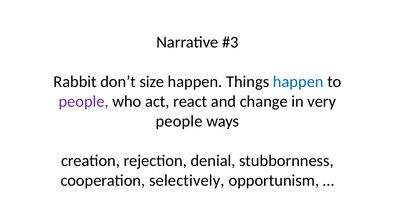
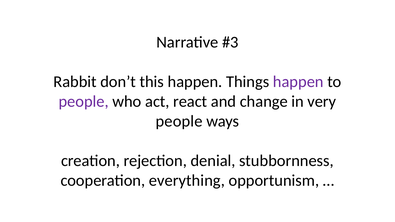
size: size -> this (152, 82)
happen colour: blue -> purple (298, 82)
selectively: selectively -> everything (187, 181)
